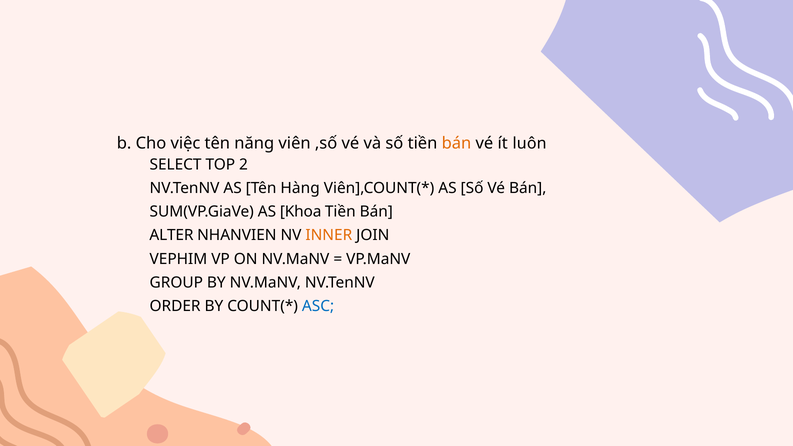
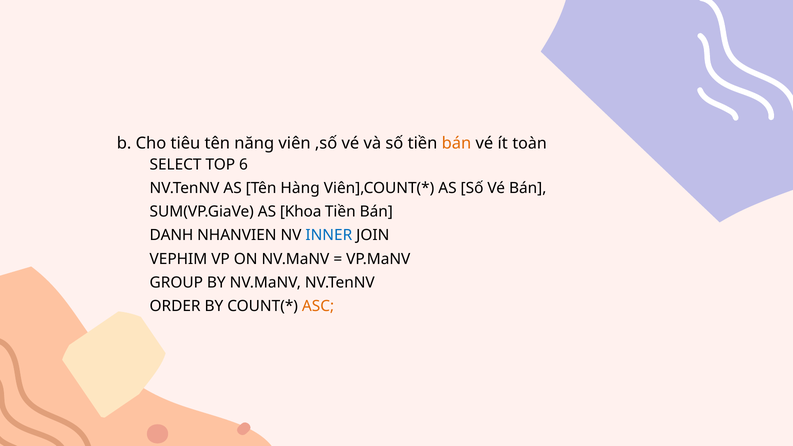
việc: việc -> tiêu (185, 143)
luôn: luôn -> toàn (530, 144)
2: 2 -> 6 (244, 165)
ALTER: ALTER -> DANH (171, 235)
INNER colour: orange -> blue (329, 235)
ASC colour: blue -> orange (318, 306)
